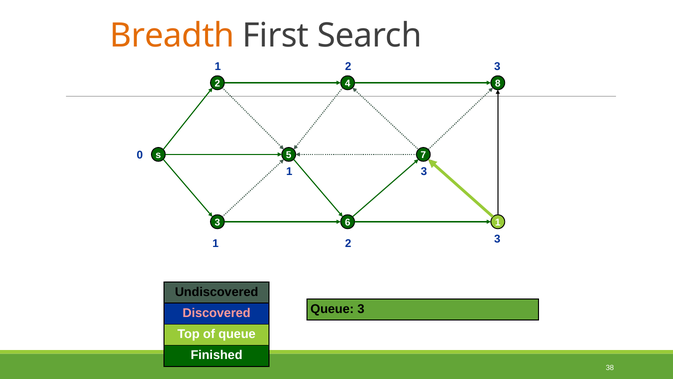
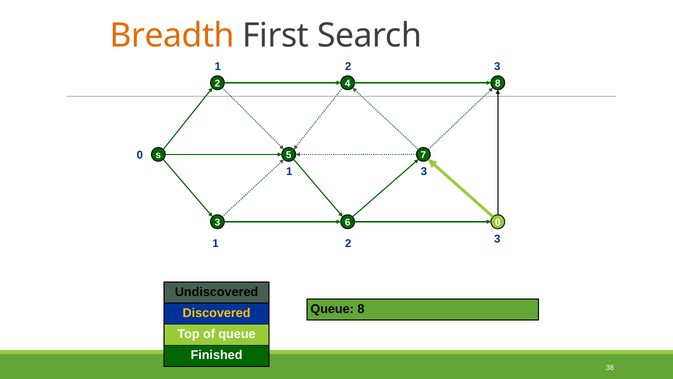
6 1: 1 -> 0 (498, 222)
Queue 3: 3 -> 8 (361, 309)
Discovered colour: pink -> yellow (217, 313)
